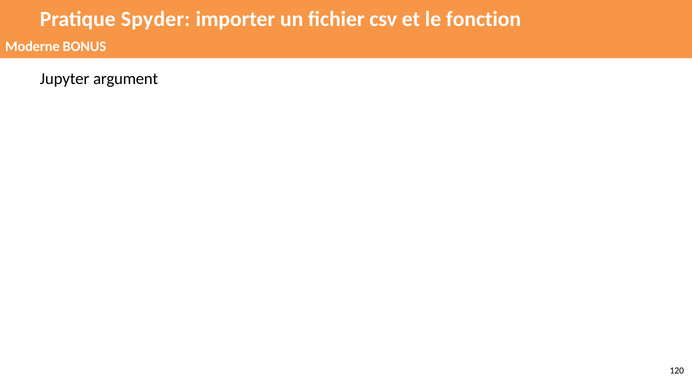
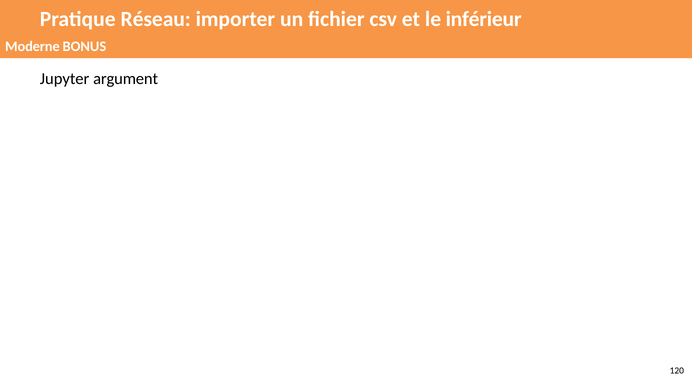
Spyder: Spyder -> Réseau (156, 19)
fonction: fonction -> inférieur (484, 19)
